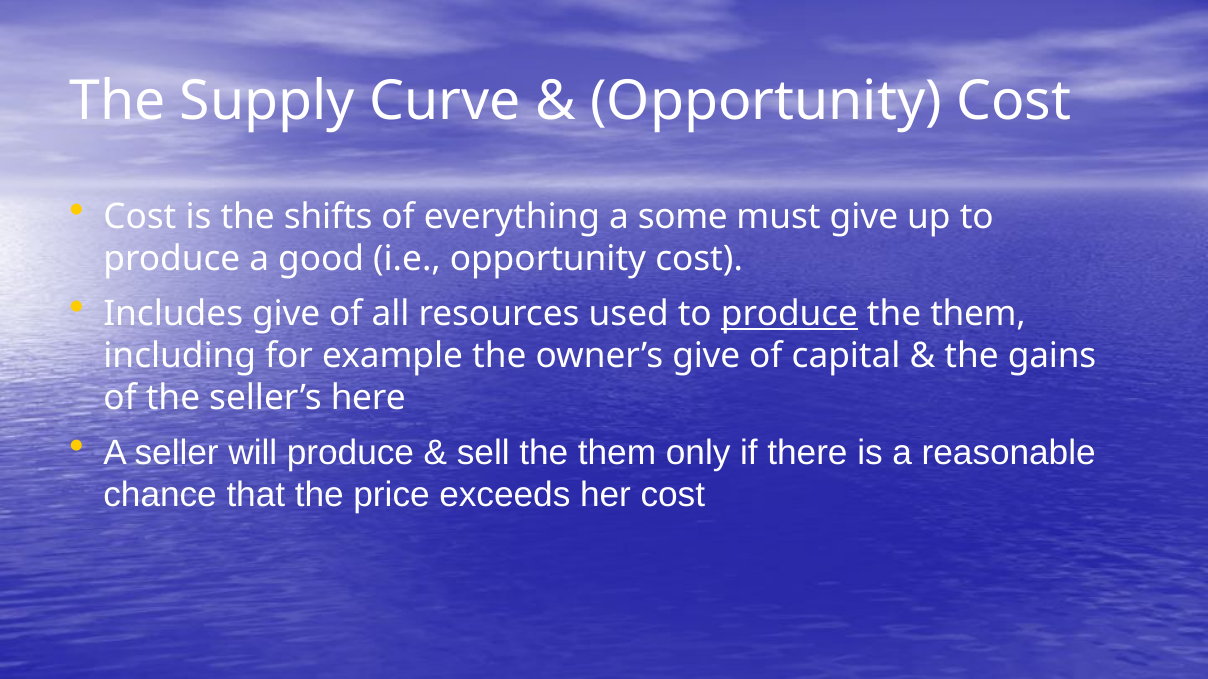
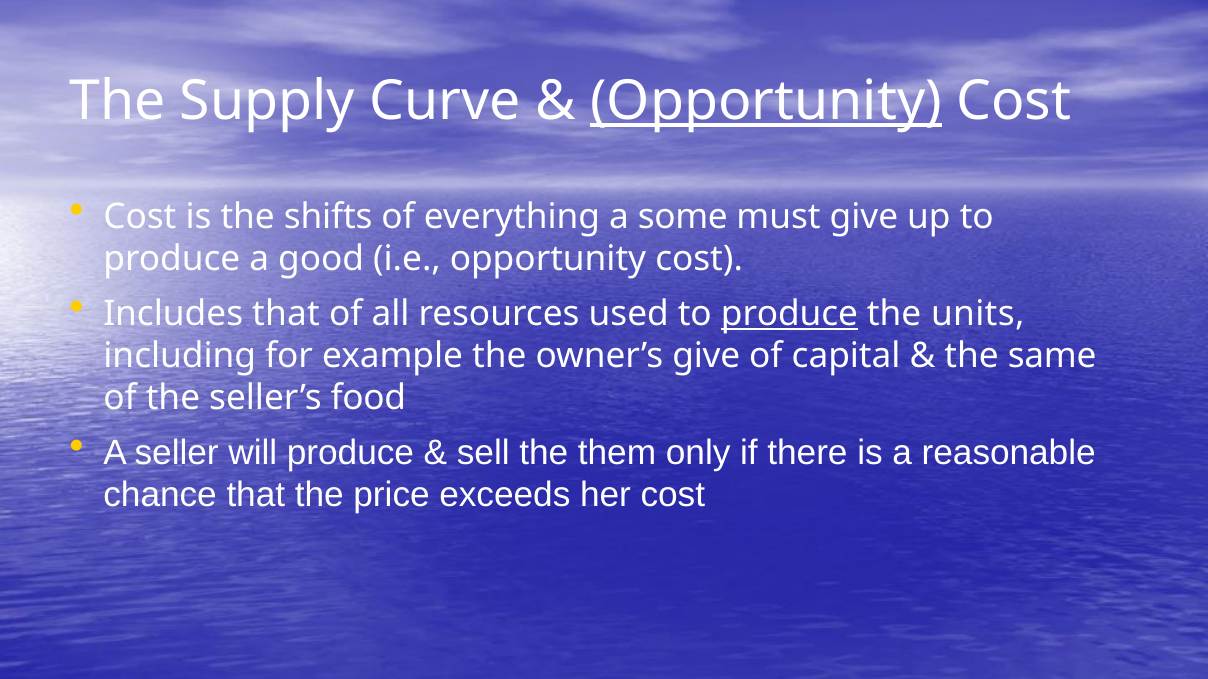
Opportunity underline: none -> present (766, 101)
Includes give: give -> that (286, 314)
them: them -> units (978, 314)
gains: gains -> same (1052, 356)
here: here -> food (368, 398)
